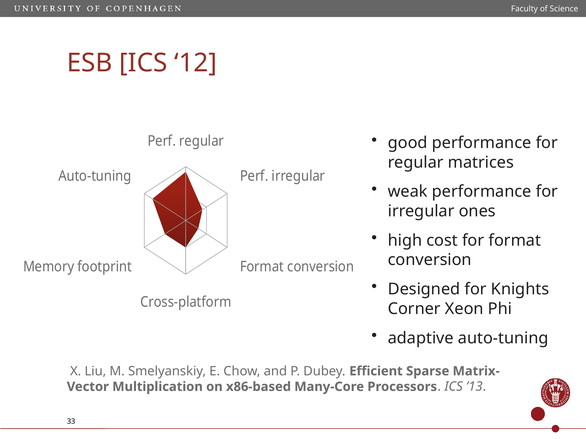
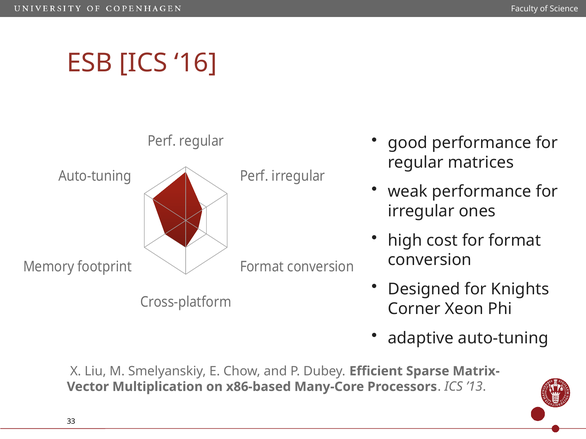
12: 12 -> 16 (196, 63)
